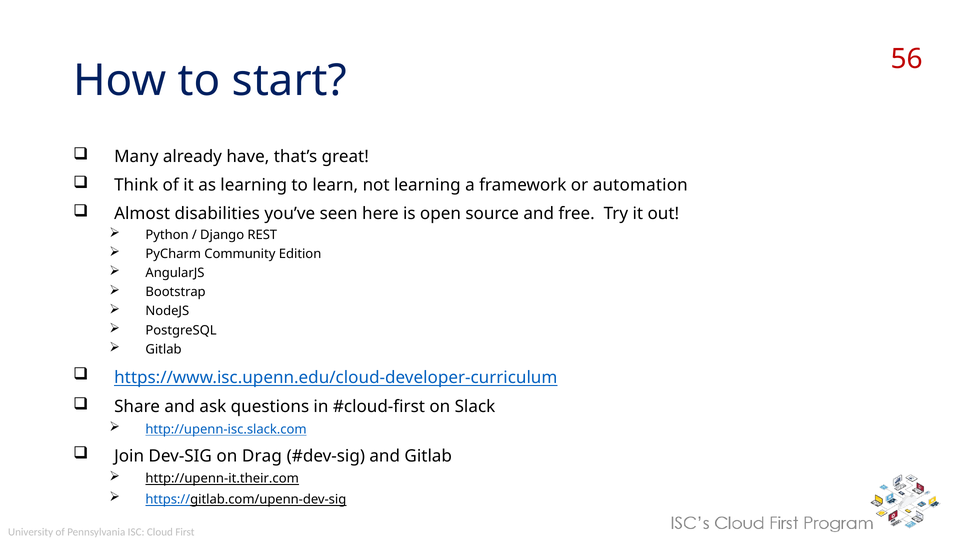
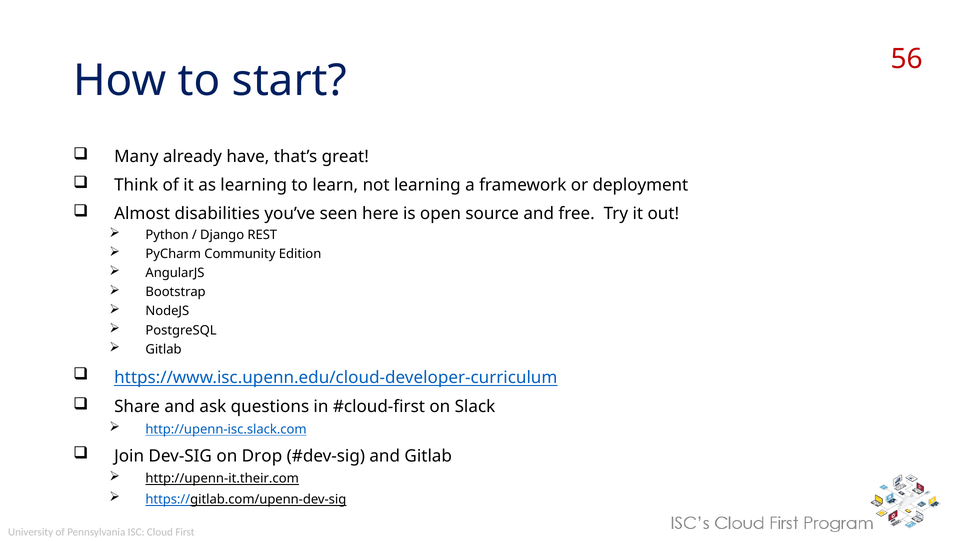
automation: automation -> deployment (640, 185)
Drag: Drag -> Drop (262, 456)
